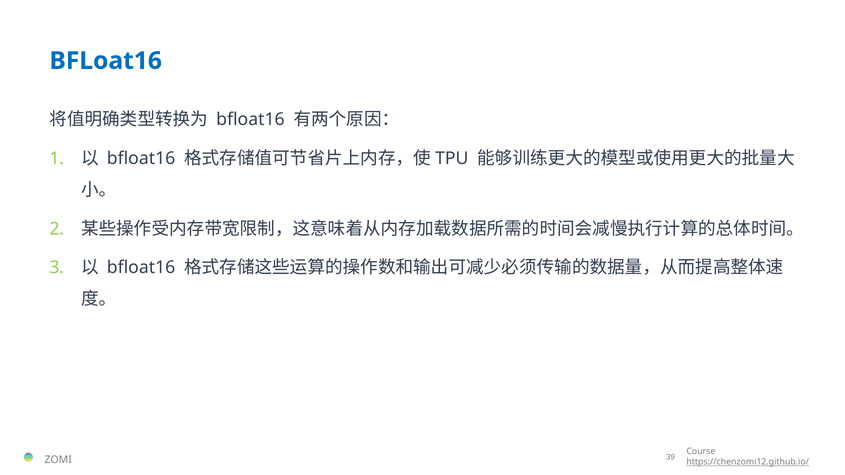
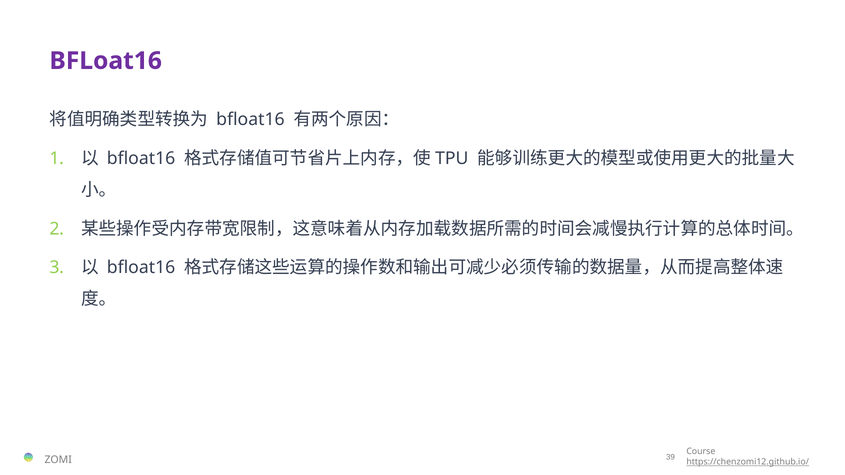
BFLoat16 colour: blue -> purple (106, 61)
